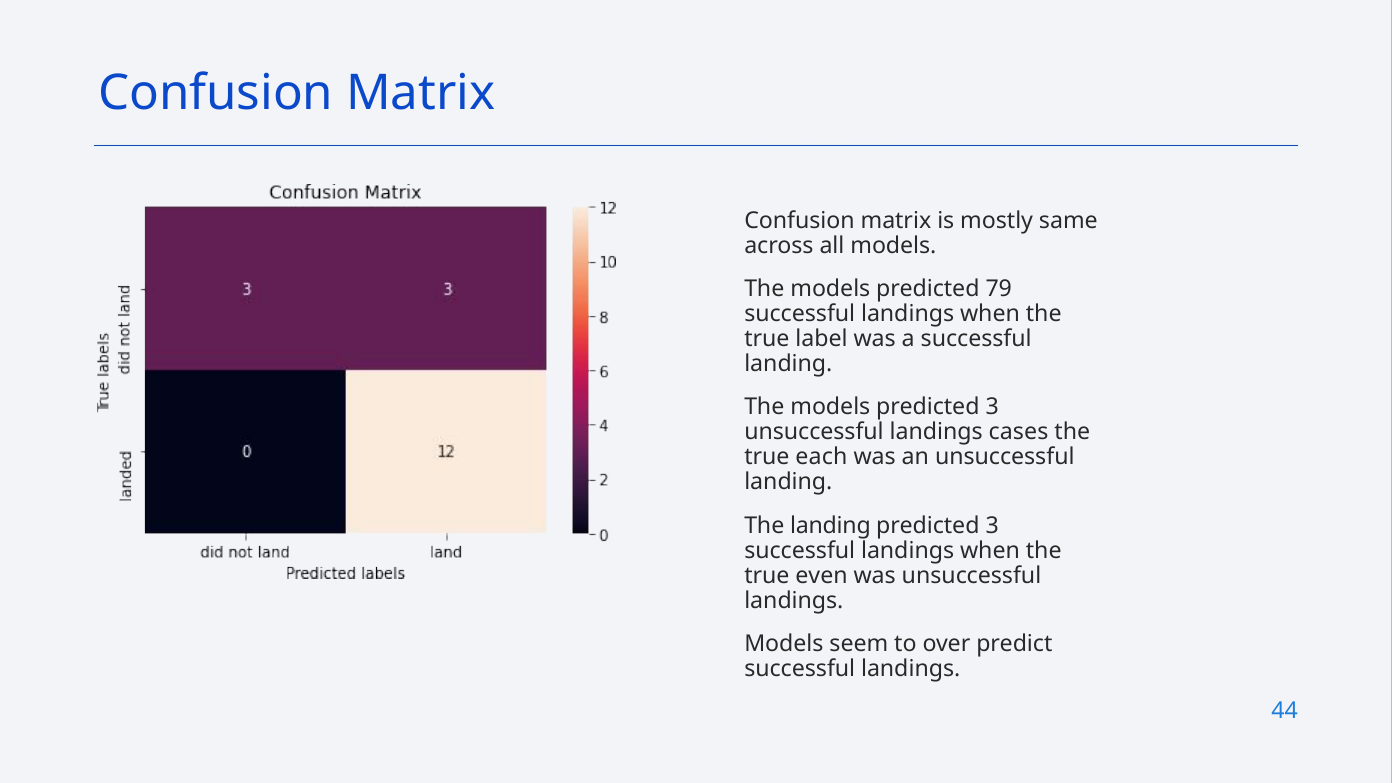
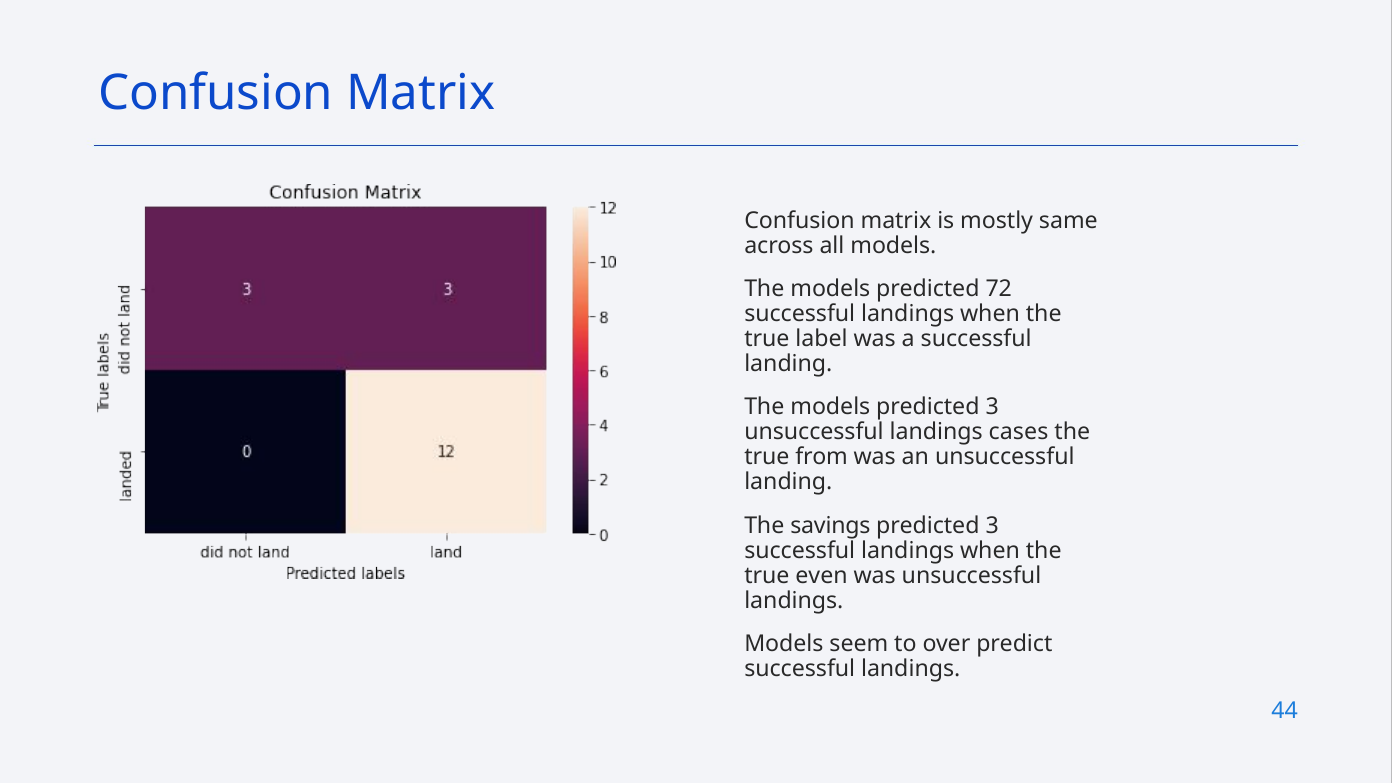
79: 79 -> 72 (999, 289)
each: each -> from (822, 457)
The landing: landing -> savings (830, 526)
